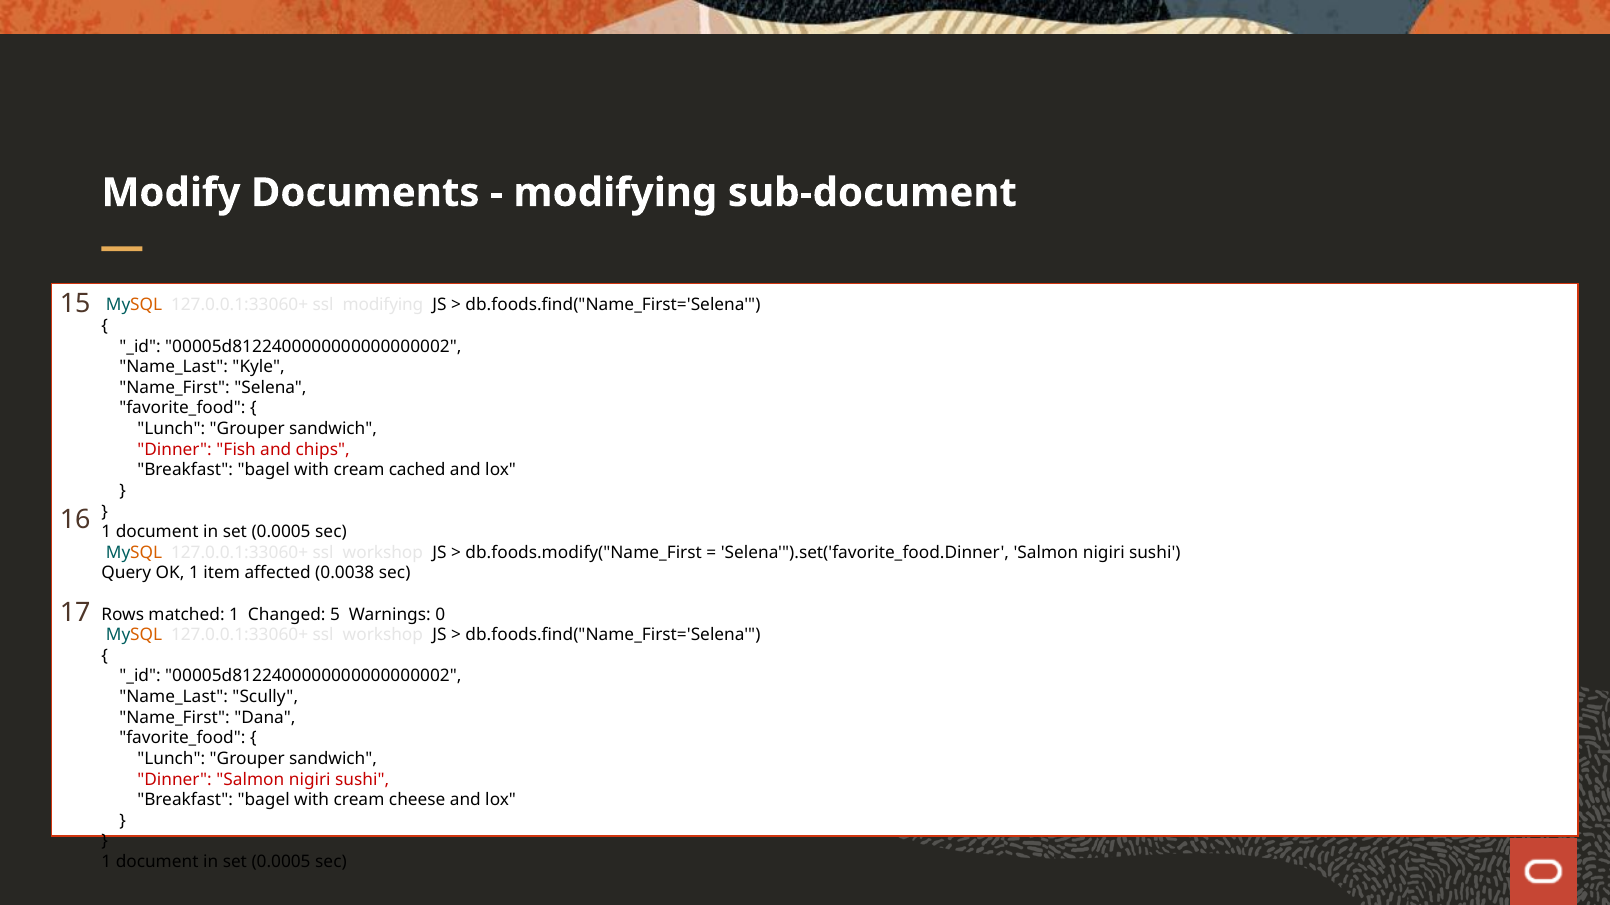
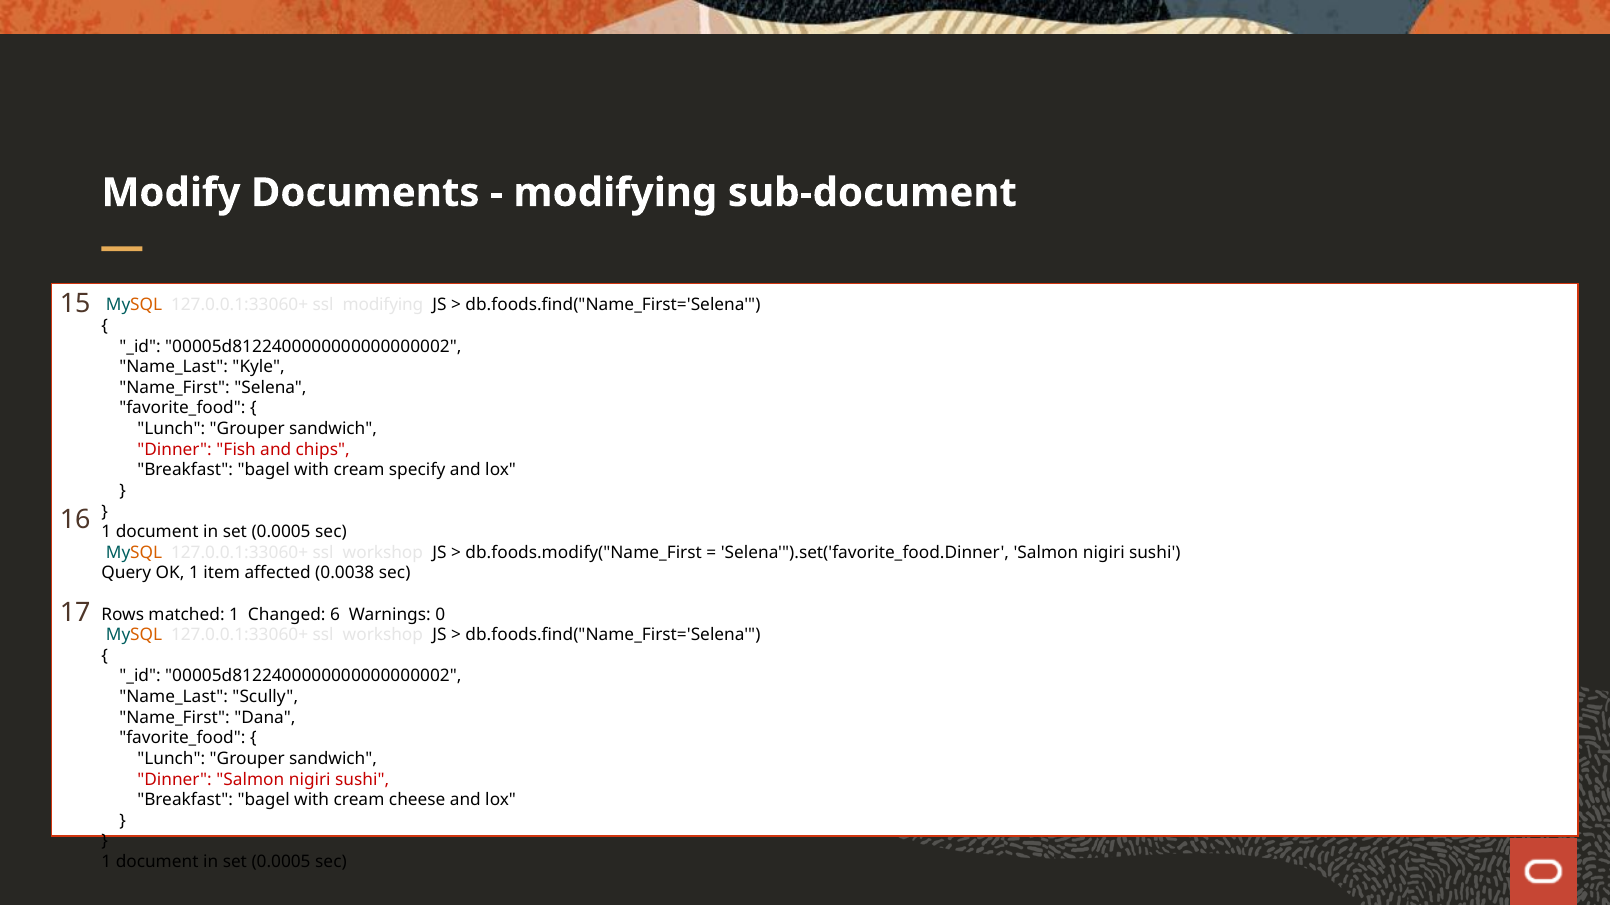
cached: cached -> specify (417, 470)
5: 5 -> 6 (335, 615)
